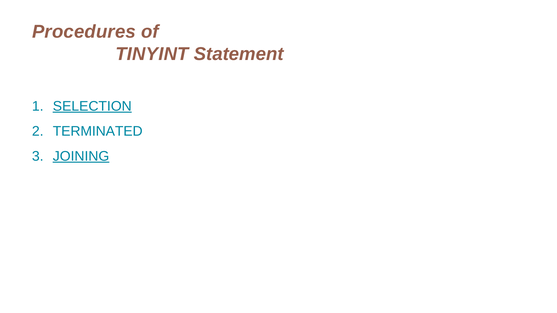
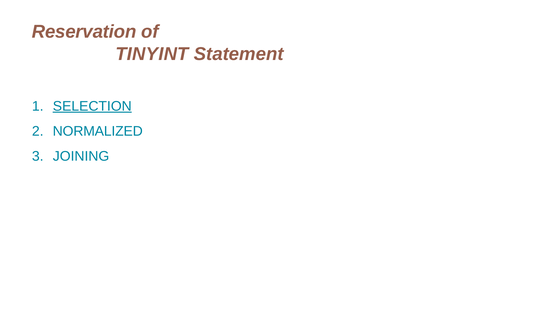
Procedures: Procedures -> Reservation (84, 32)
TERMINATED: TERMINATED -> NORMALIZED (98, 131)
JOINING underline: present -> none (81, 156)
